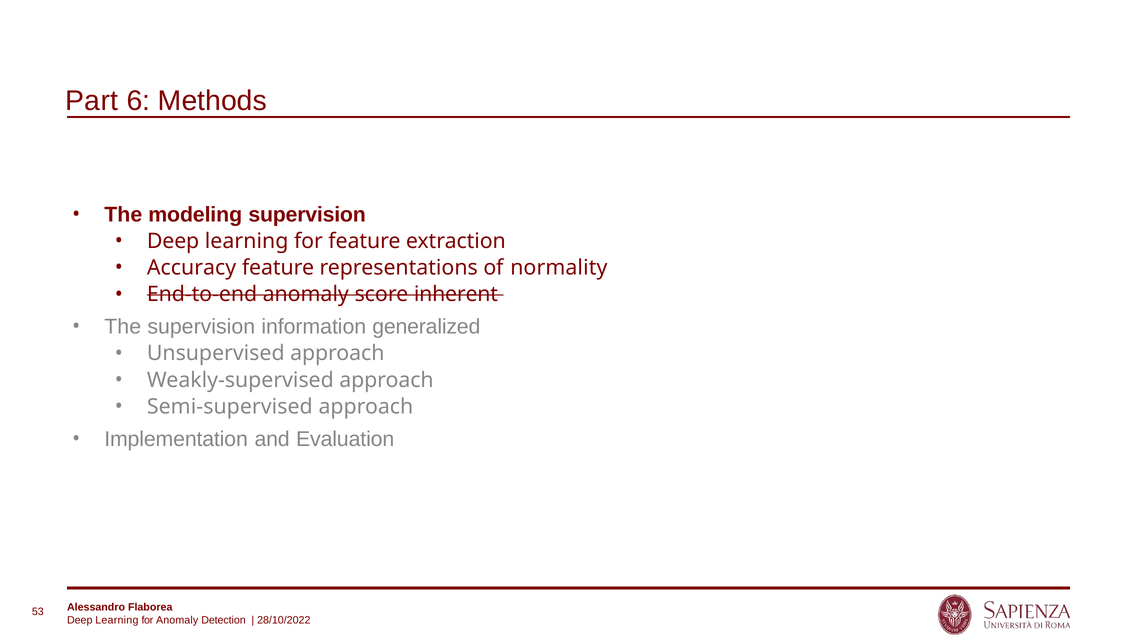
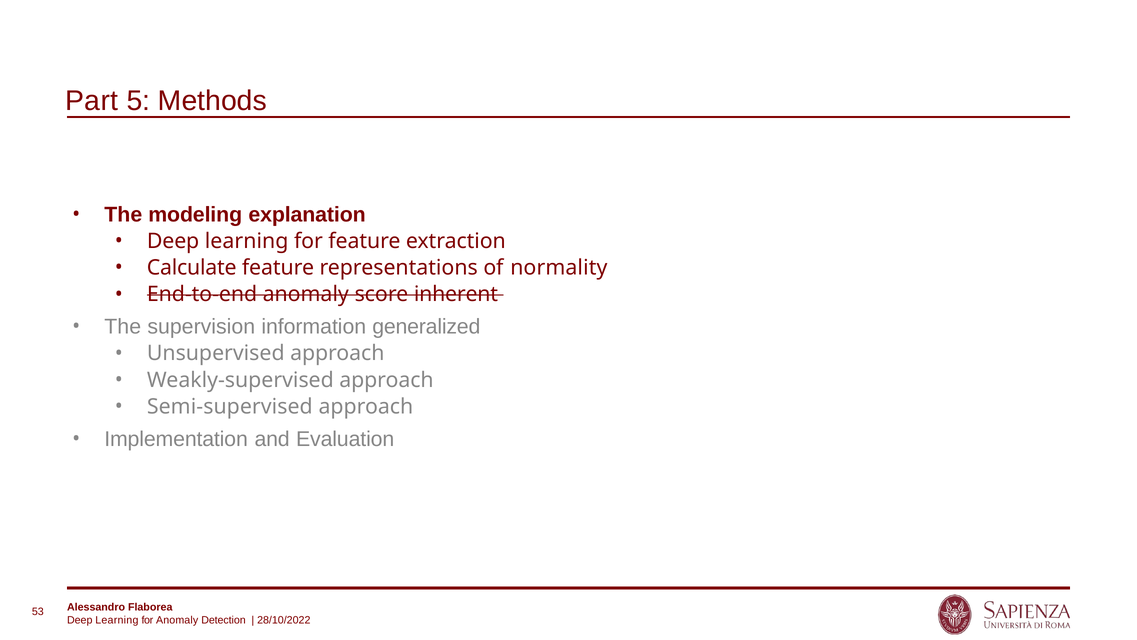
6: 6 -> 5 (138, 101)
modeling supervision: supervision -> explanation (307, 214)
Accuracy: Accuracy -> Calculate (192, 267)
